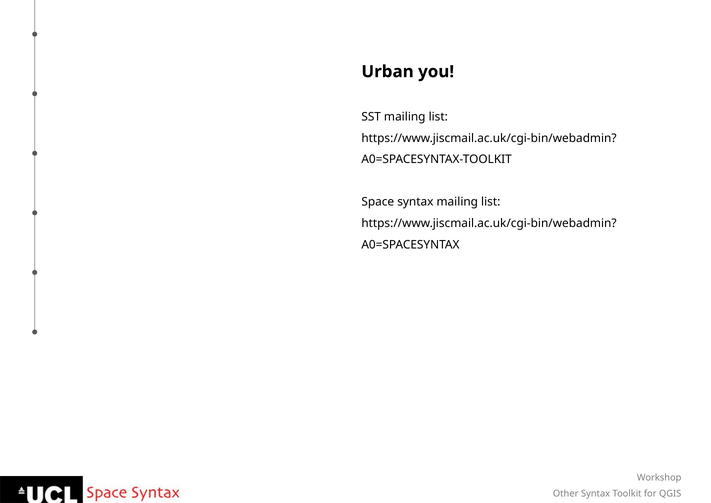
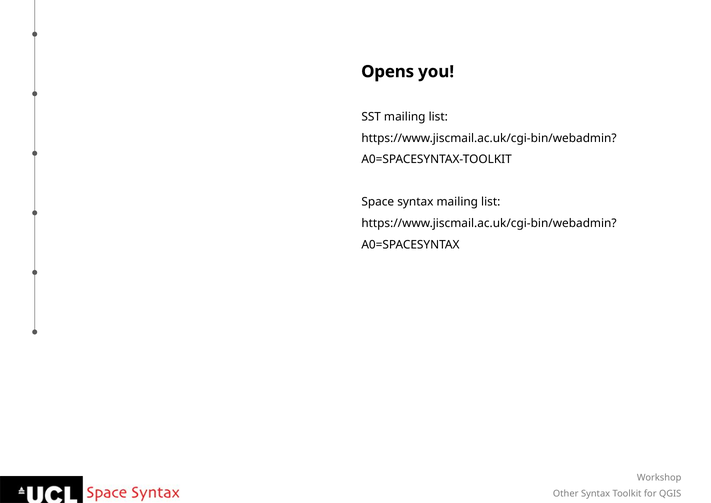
Urban: Urban -> Opens (388, 72)
